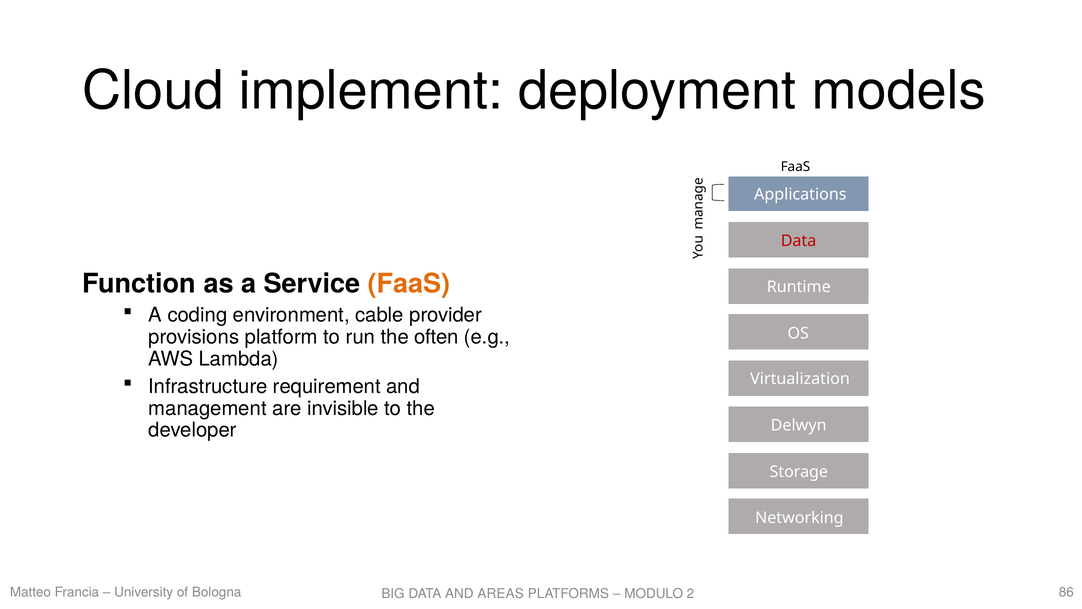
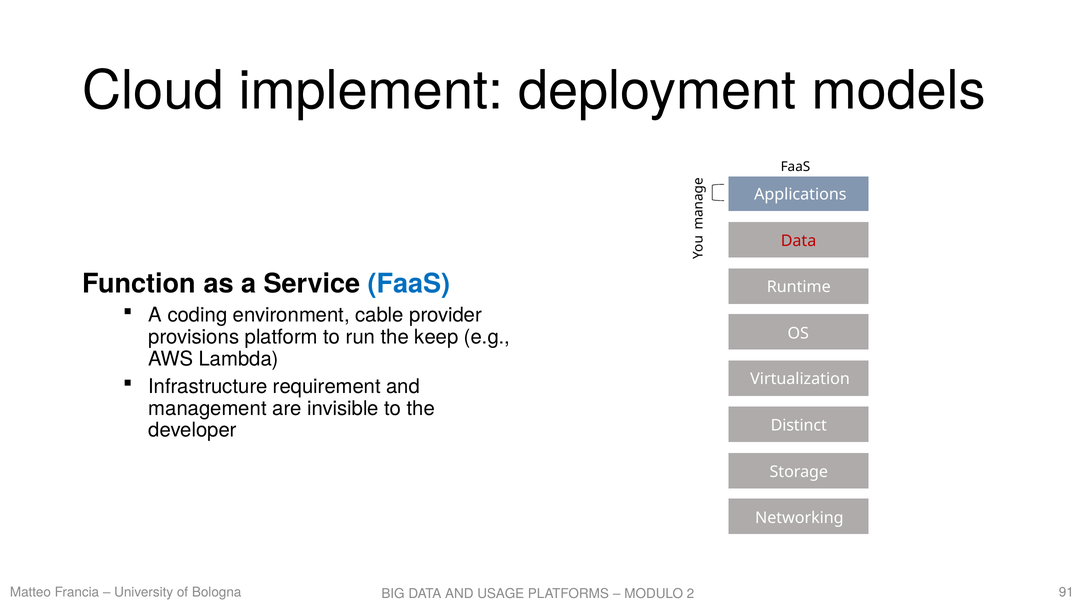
FaaS colour: orange -> blue (409, 284)
often: often -> keep (436, 337)
Delwyn: Delwyn -> Distinct (799, 425)
86: 86 -> 91 (1066, 592)
AREAS: AREAS -> USAGE (501, 593)
